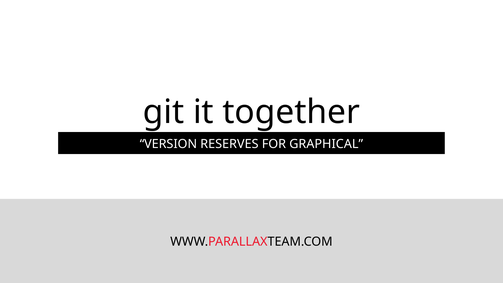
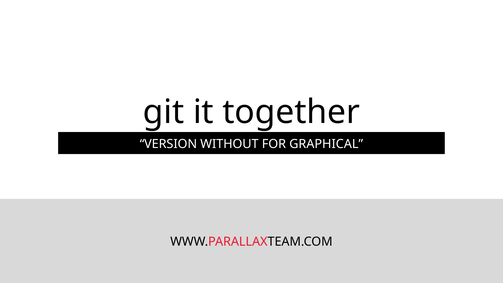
RESERVES: RESERVES -> WITHOUT (229, 144)
